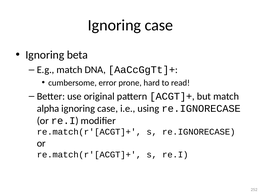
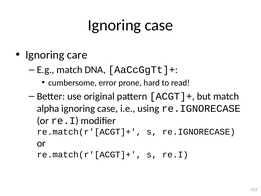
beta: beta -> care (77, 55)
